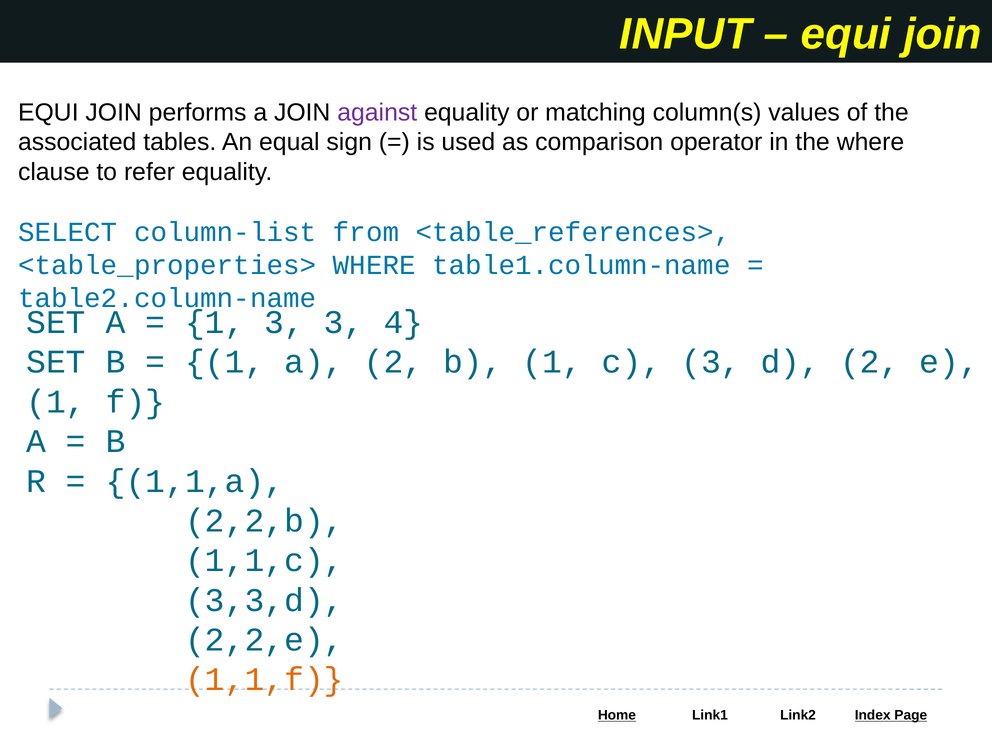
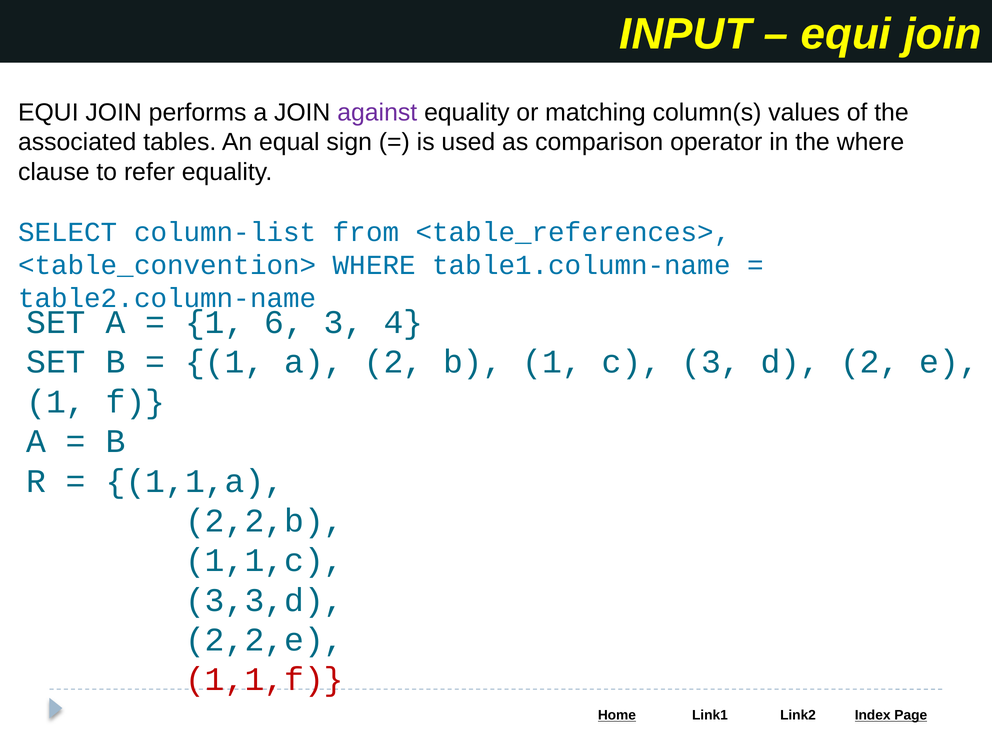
<table_properties>: <table_properties> -> <table_convention> (167, 265)
1 3: 3 -> 6 (284, 322)
1,1,f colour: orange -> red (264, 680)
